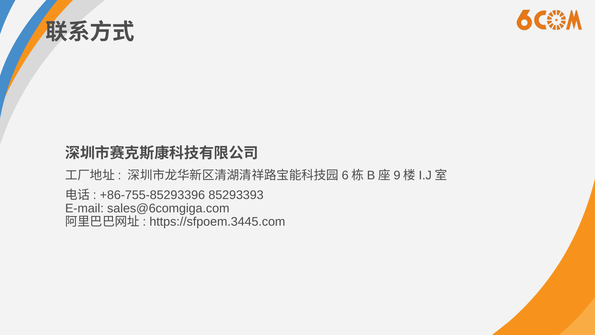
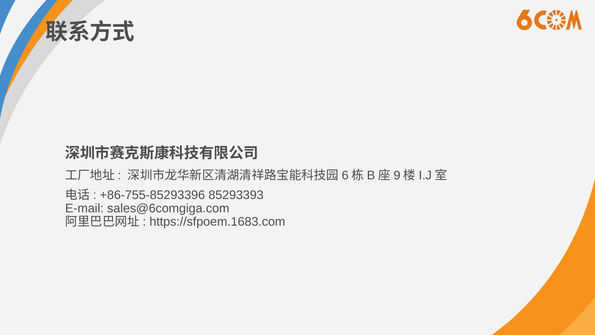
https://sfpoem.3445.com: https://sfpoem.3445.com -> https://sfpoem.1683.com (217, 222)
